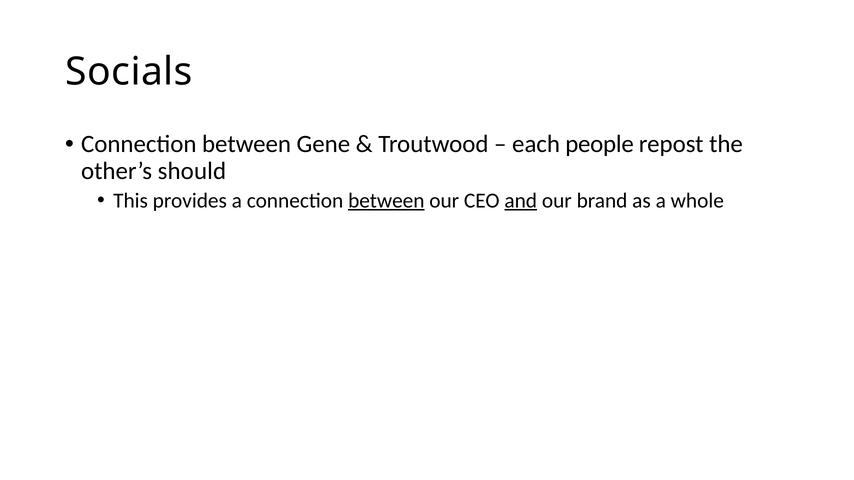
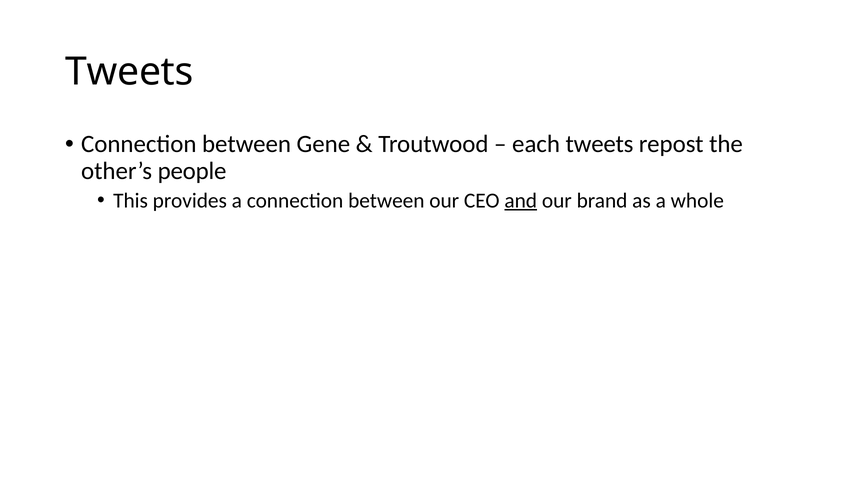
Socials: Socials -> Tweets (129, 72)
each people: people -> tweets (600, 144)
should: should -> people (192, 171)
between underline: present -> none (386, 201)
